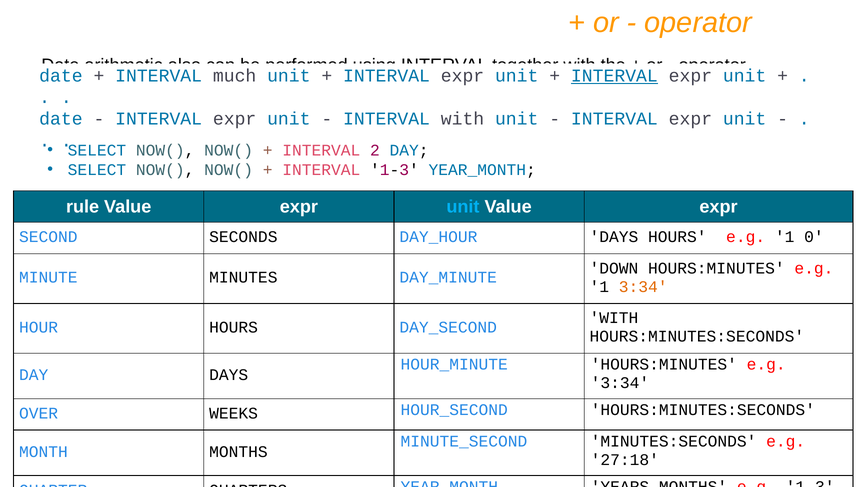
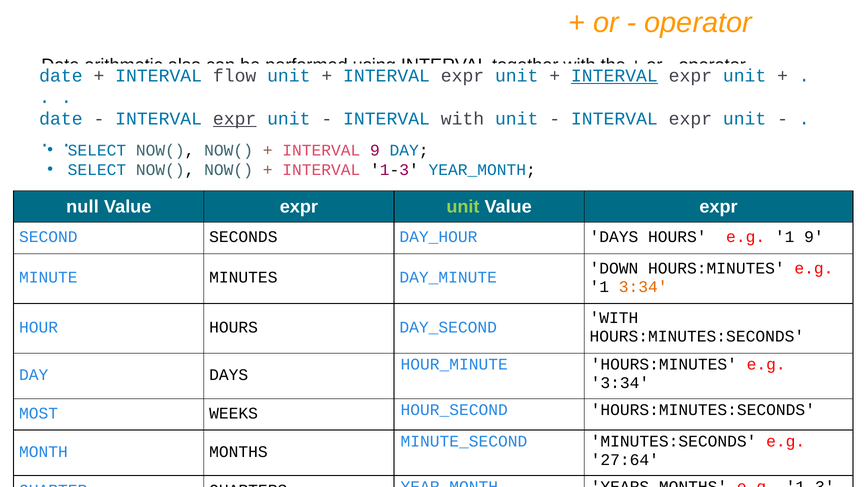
much: much -> flow (235, 76)
expr underline: none -> present (235, 119)
INTERVAL 2: 2 -> 9 (375, 151)
rule: rule -> null (82, 207)
unit colour: light blue -> light green (463, 207)
1 0: 0 -> 9 (814, 237)
OVER: OVER -> MOST (39, 414)
27:18: 27:18 -> 27:64 (625, 461)
